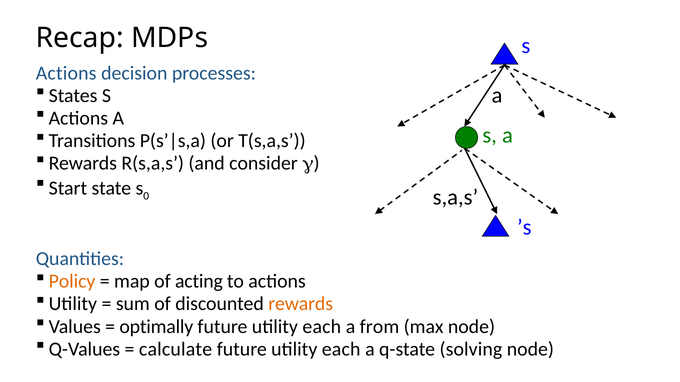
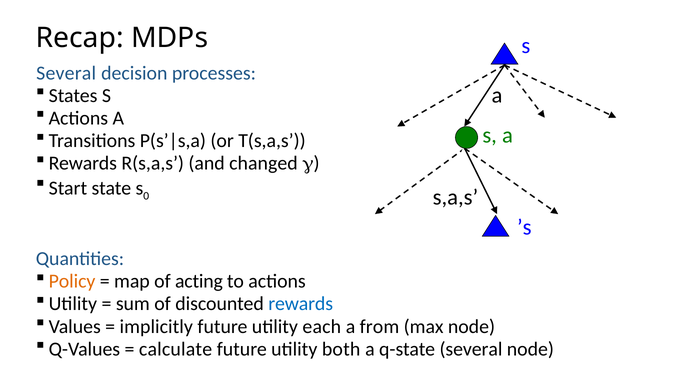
Actions: Actions -> Several (66, 73)
consider: consider -> changed (263, 164)
rewards colour: orange -> blue (301, 304)
optimally: optimally -> implicitly (156, 327)
each: each -> both (341, 350)
q-state solving: solving -> several (471, 350)
